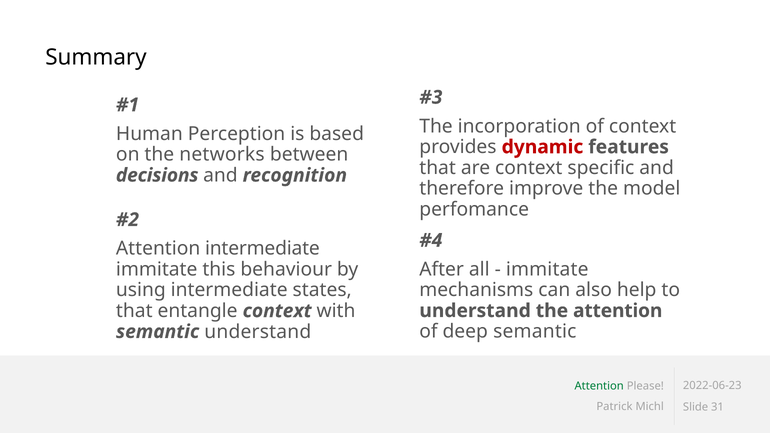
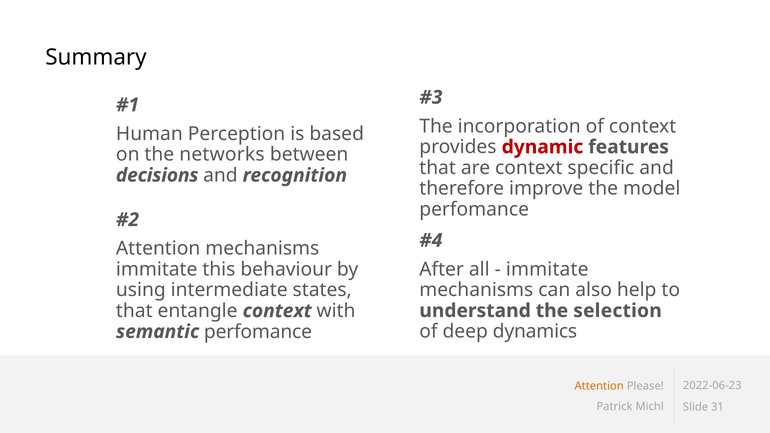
Attention intermediate: intermediate -> mechanisms (262, 249)
the attention: attention -> selection (618, 311)
deep semantic: semantic -> dynamics (535, 332)
semantic understand: understand -> perfomance (258, 332)
Attention colour: green -> orange (599, 386)
